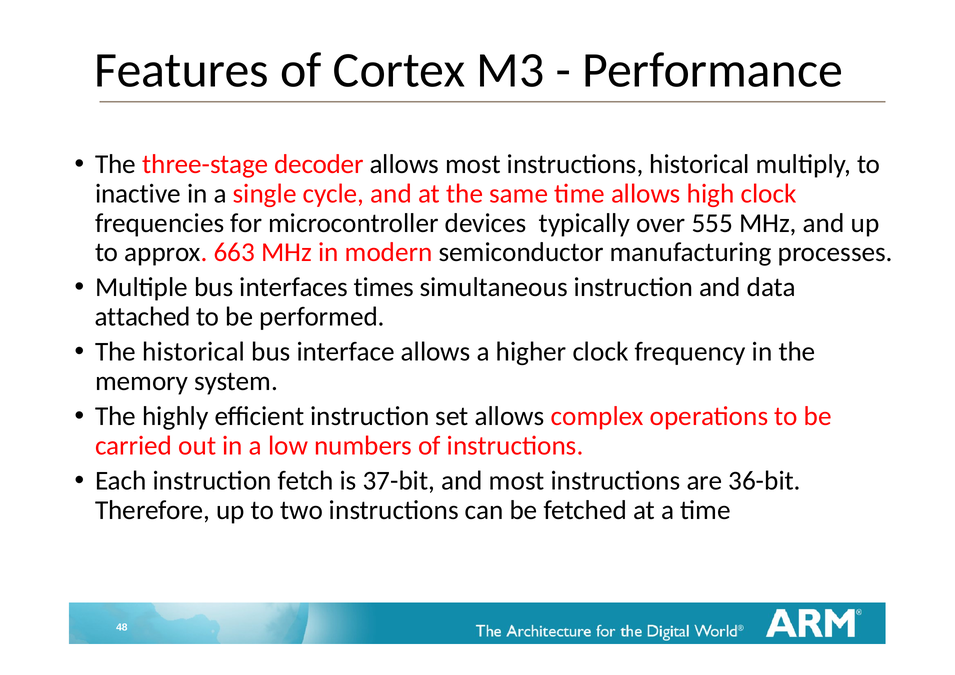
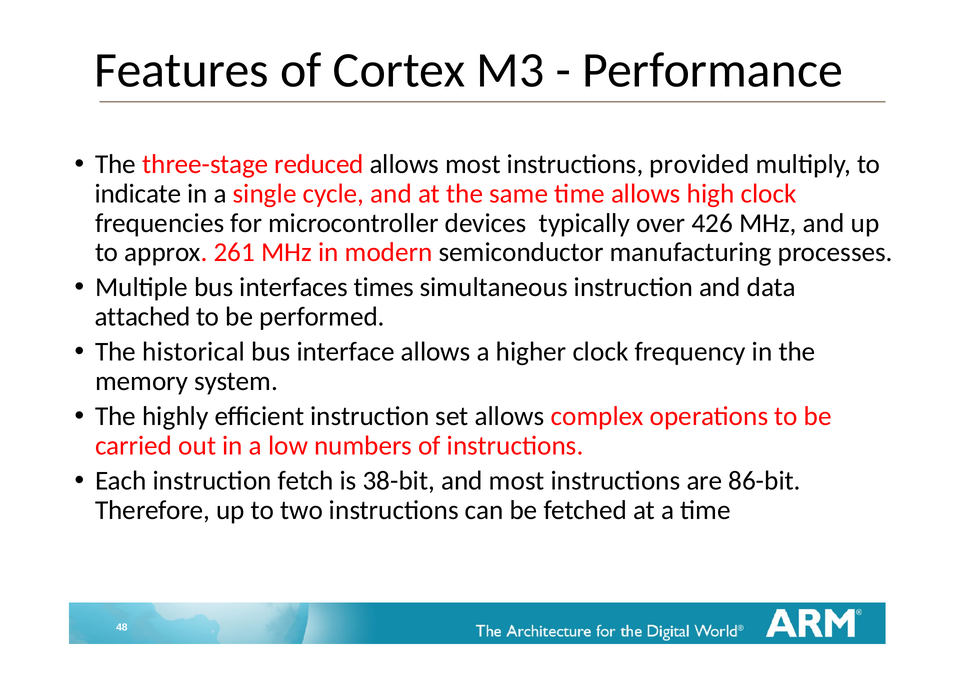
decoder: decoder -> reduced (319, 164)
instructions historical: historical -> provided (699, 164)
inactive: inactive -> indicate (138, 194)
555: 555 -> 426 (712, 223)
663: 663 -> 261 (234, 252)
37-bit: 37-bit -> 38-bit (399, 481)
36-bit: 36-bit -> 86-bit (765, 481)
